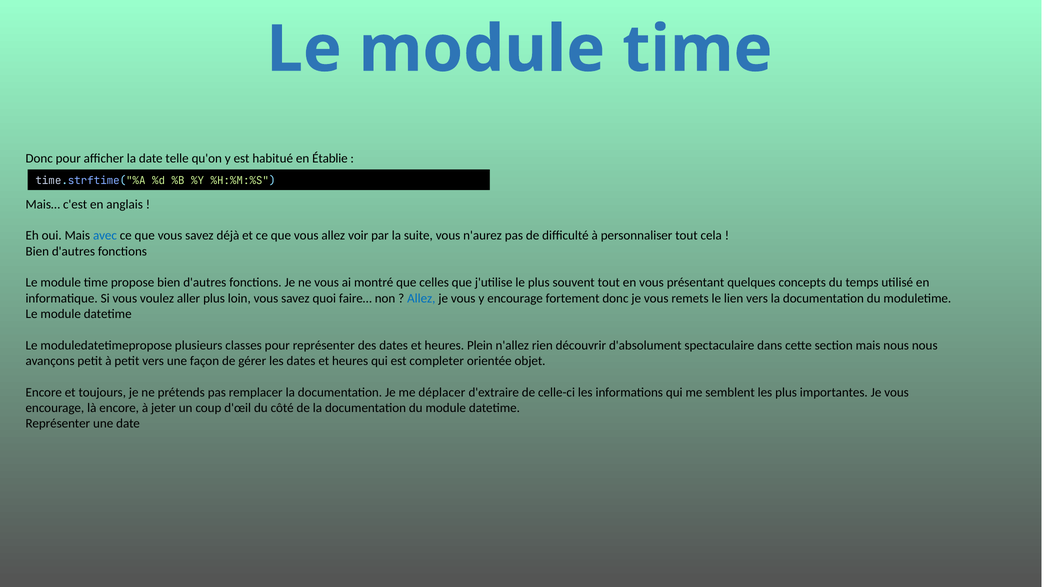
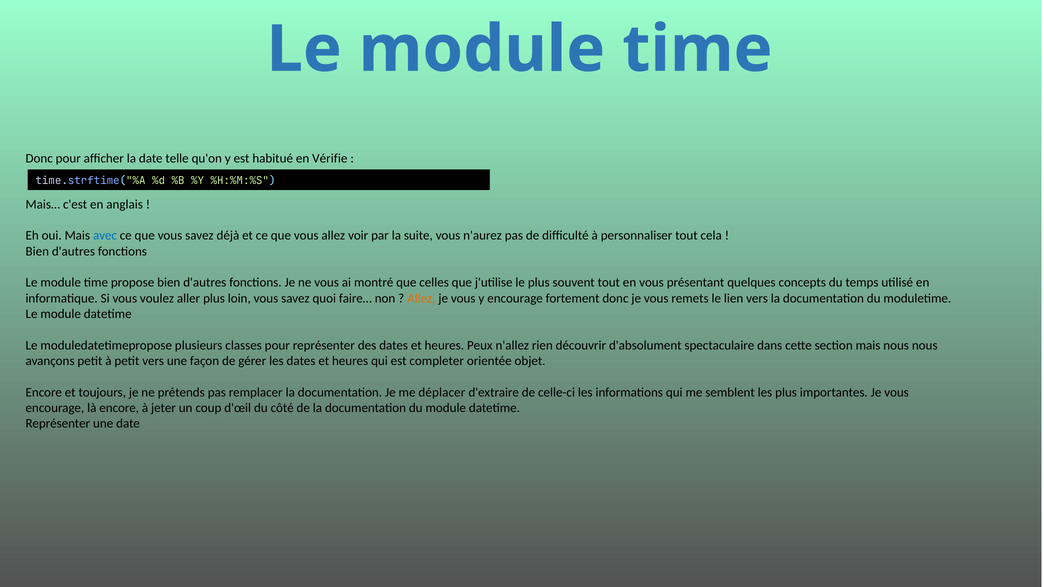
Établie: Établie -> Vérifie (330, 158)
Allez colour: blue -> orange (421, 298)
Plein: Plein -> Peux (480, 345)
